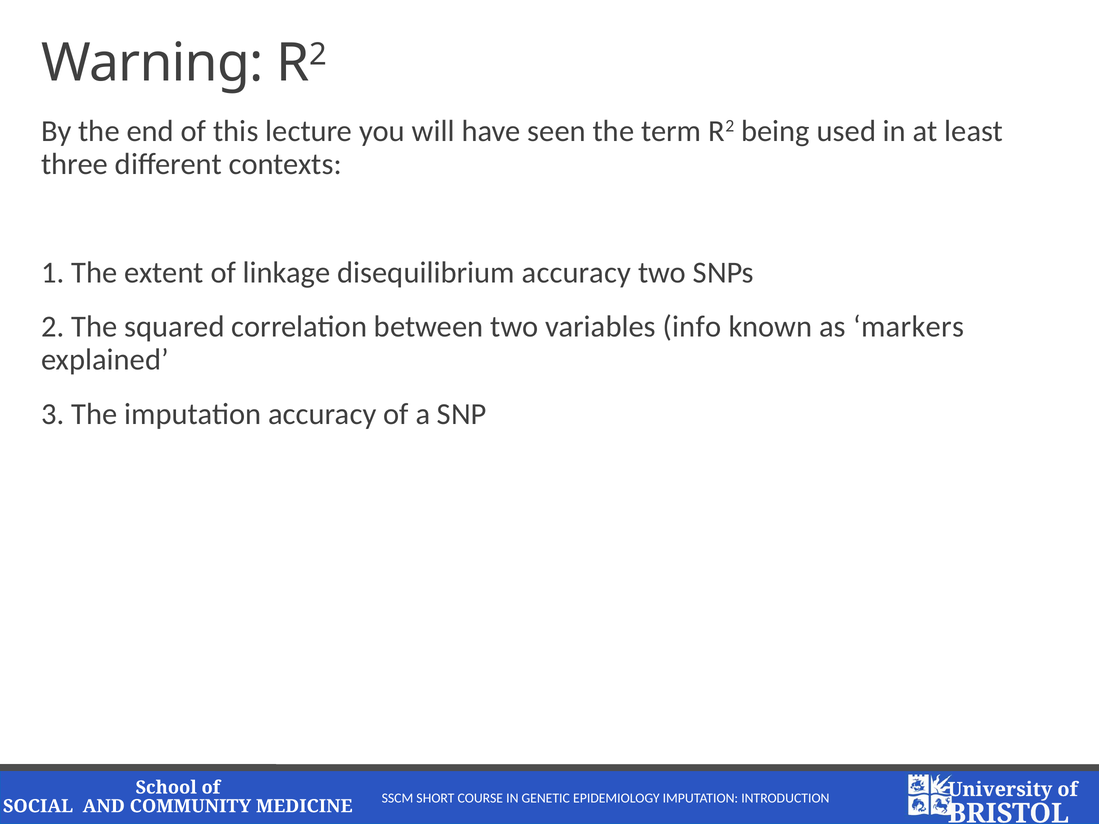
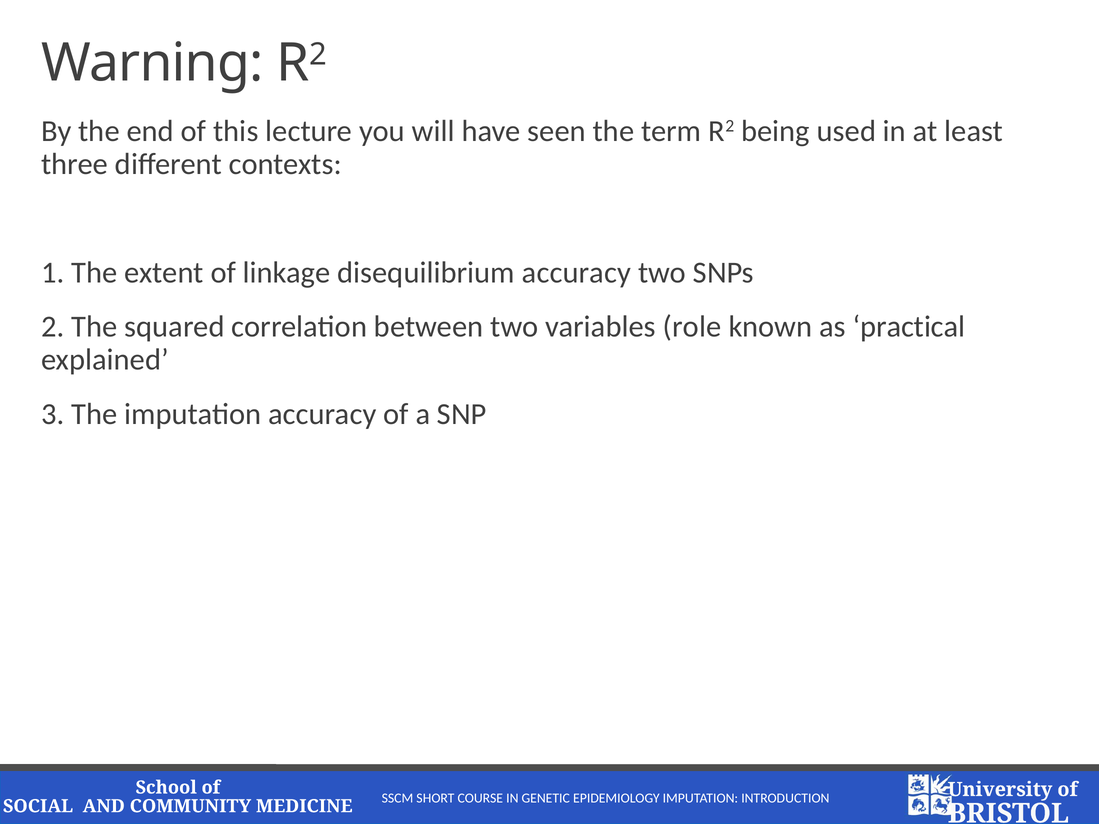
info: info -> role (692, 327)
markers: markers -> practical (909, 327)
